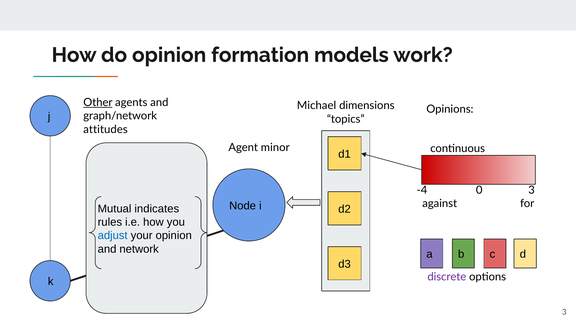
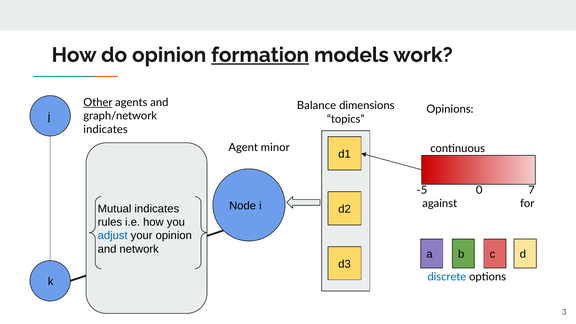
formation underline: none -> present (260, 55)
Michael: Michael -> Balance (316, 106)
attitudes: attitudes -> indicates (106, 129)
-4: -4 -> -5 (422, 190)
0 3: 3 -> 7 (532, 190)
discrete colour: purple -> blue (447, 277)
